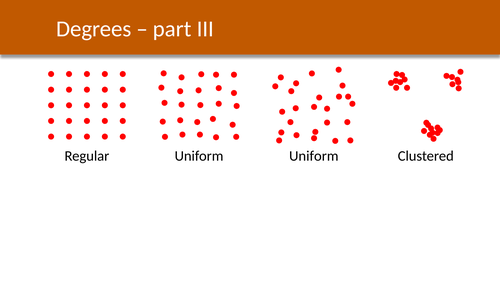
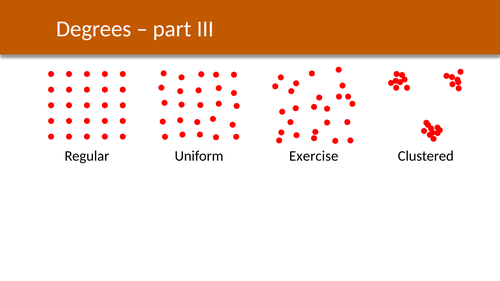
Uniform Uniform: Uniform -> Exercise (314, 156)
